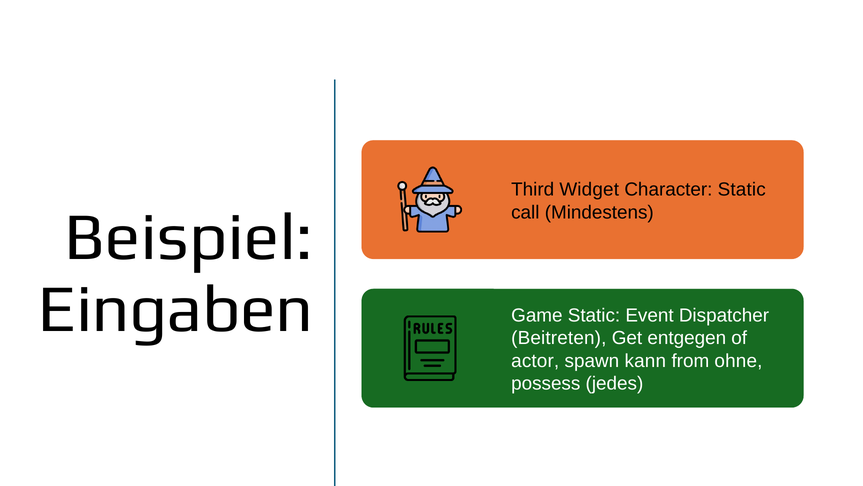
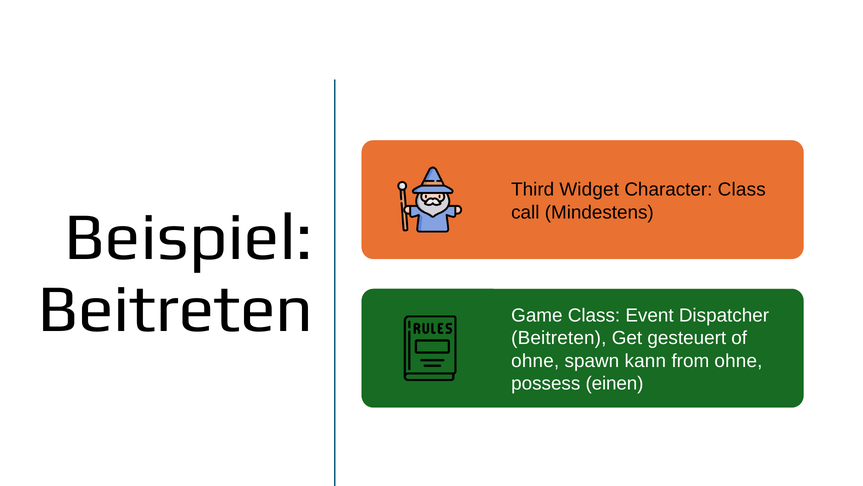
Character Static: Static -> Class (742, 189)
Eingaben: Eingaben -> Beitreten (176, 309)
Game Static: Static -> Class (594, 315)
entgegen: entgegen -> gesteuert (687, 338)
actor: actor -> ohne (535, 360)
jedes: jedes -> einen (615, 383)
